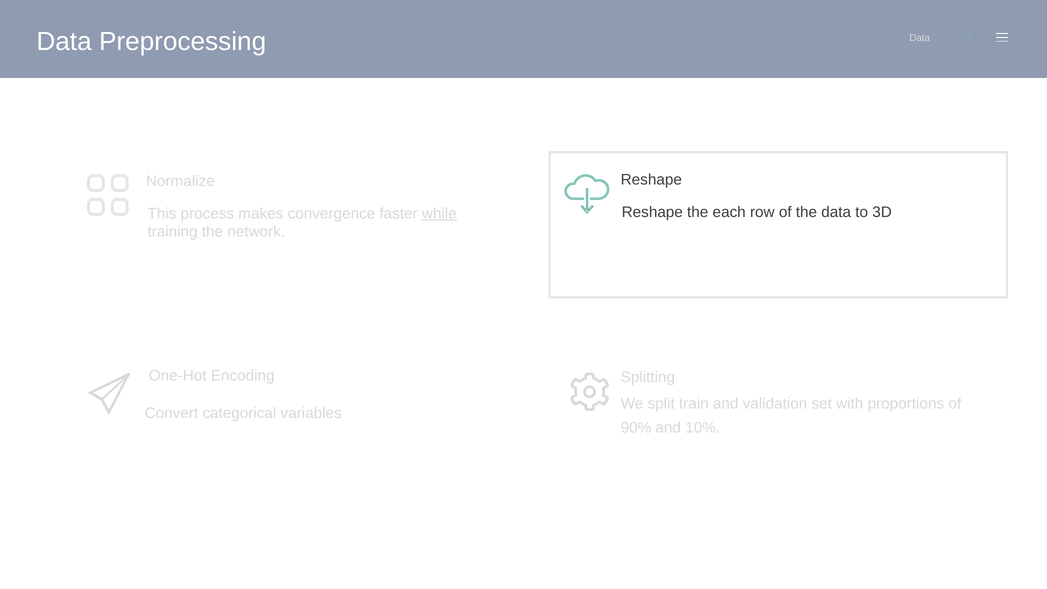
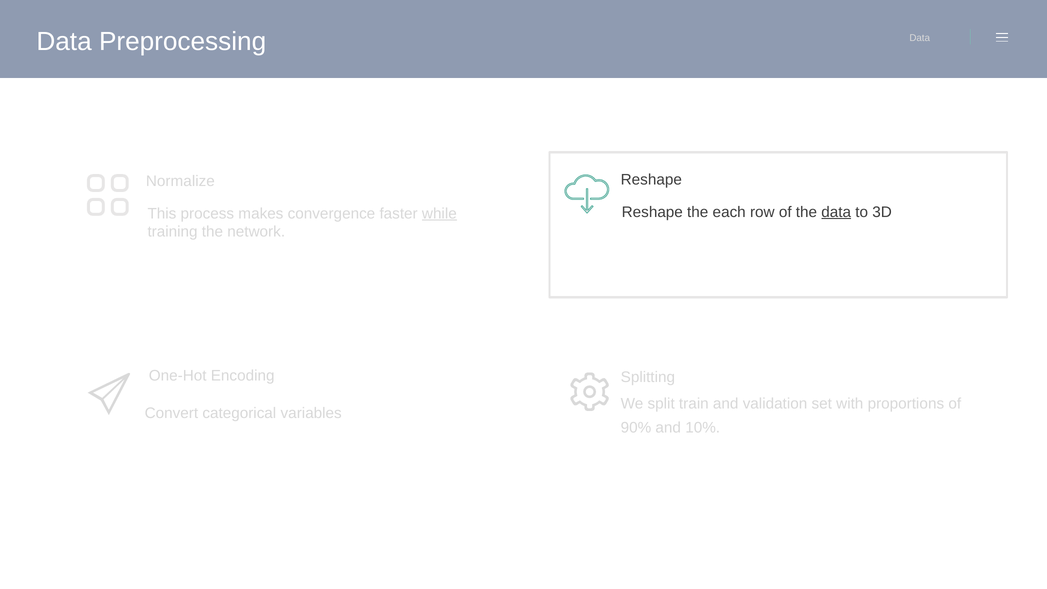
data underline: none -> present (836, 212)
